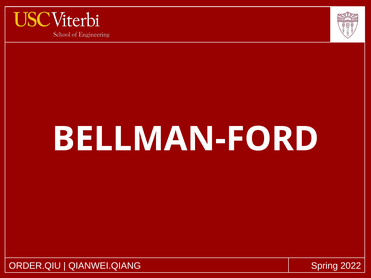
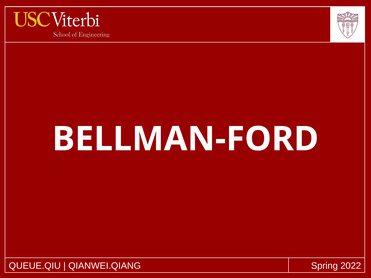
ORDER.QIU: ORDER.QIU -> QUEUE.QIU (35, 266)
